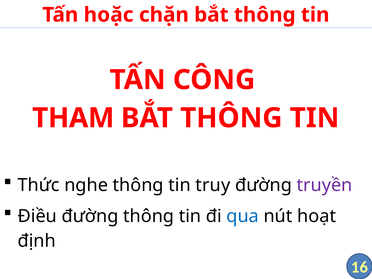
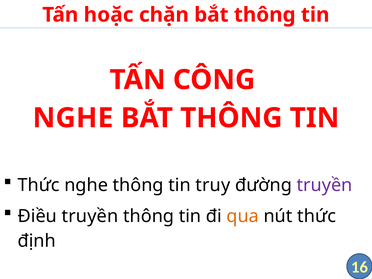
THAM: THAM -> NGHE (73, 118)
Điều đường: đường -> truyền (90, 216)
qua colour: blue -> orange (243, 216)
nút hoạt: hoạt -> thức (317, 216)
